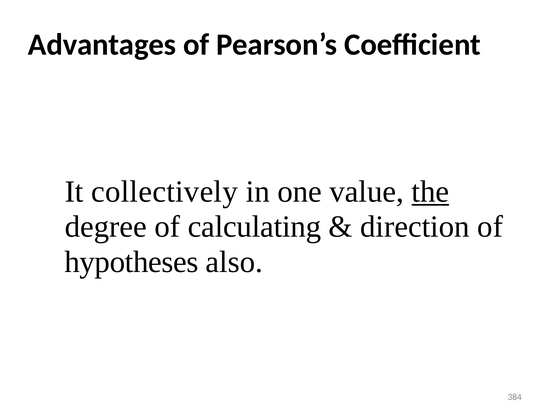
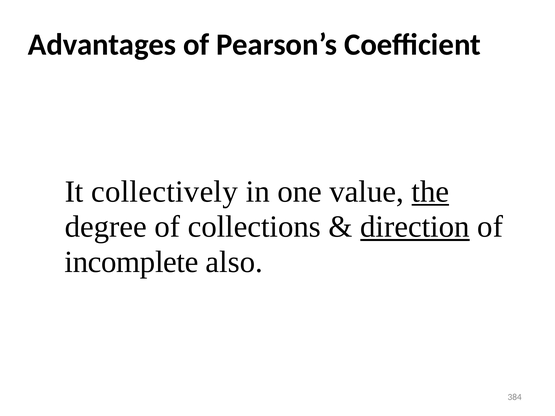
calculating: calculating -> collections (254, 227)
direction underline: none -> present (415, 227)
hypotheses: hypotheses -> incomplete (132, 262)
